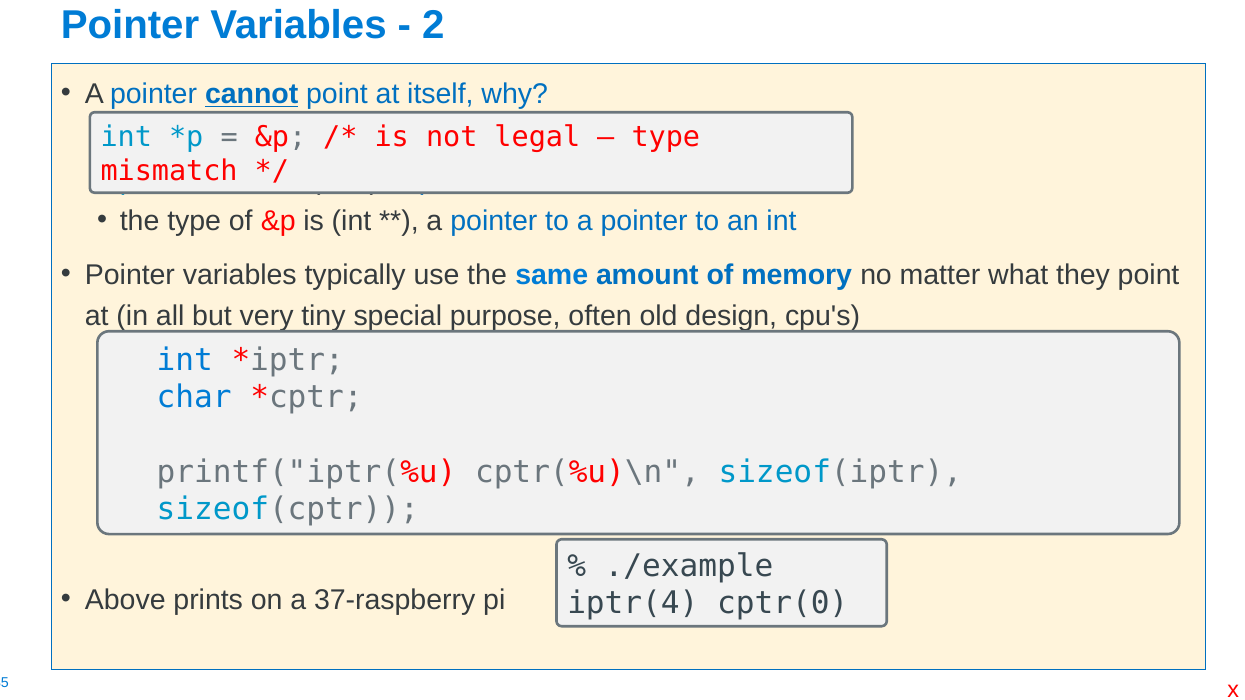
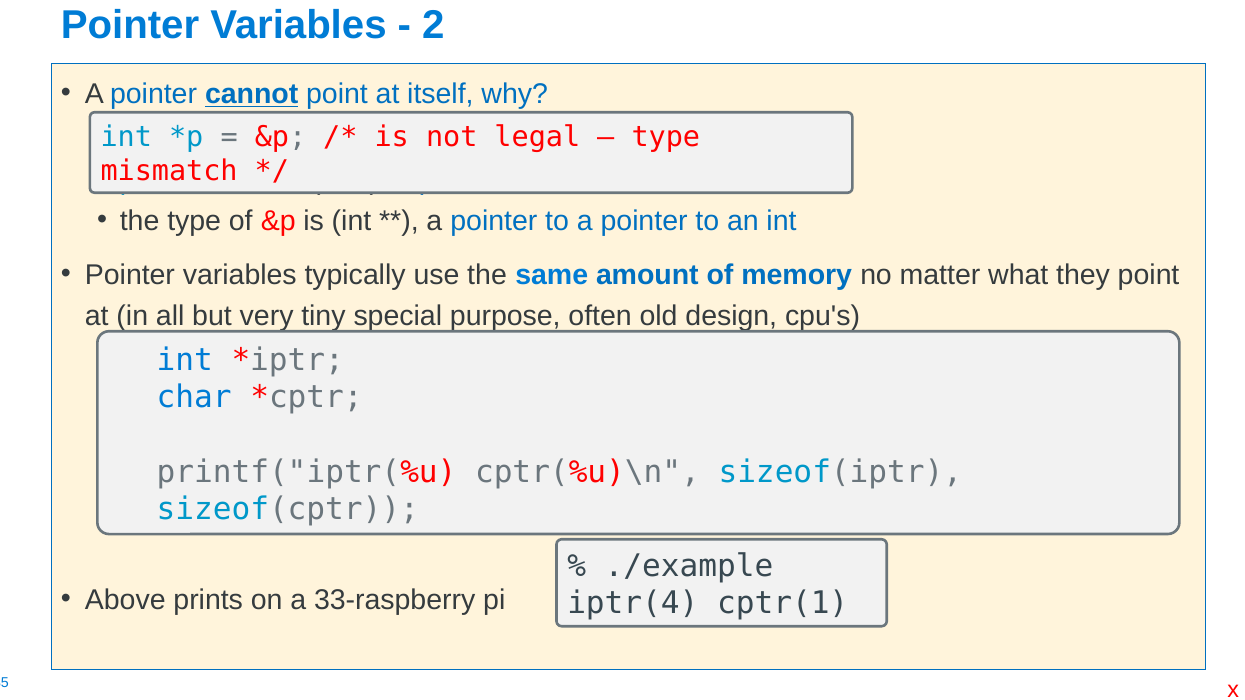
37-raspberry: 37-raspberry -> 33-raspberry (395, 600)
cptr(0: cptr(0 -> cptr(1 (783, 604)
